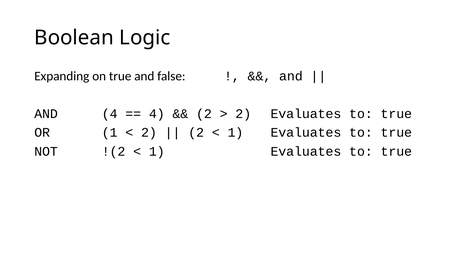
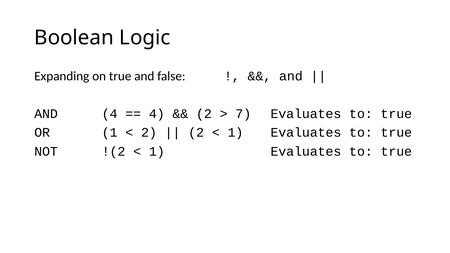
2: 2 -> 7 (243, 114)
